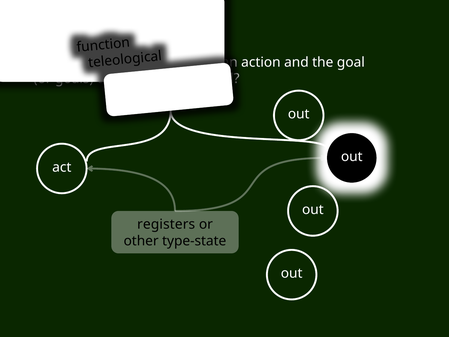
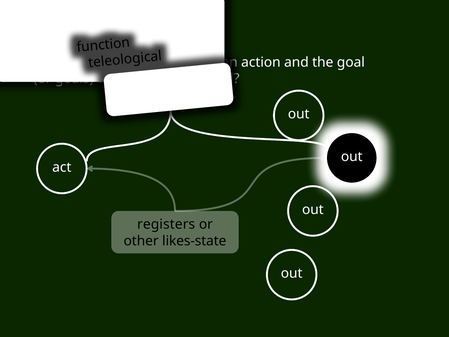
type-state: type-state -> likes-state (194, 241)
